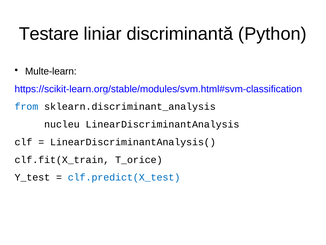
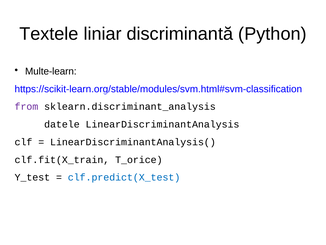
Testare: Testare -> Textele (49, 34)
from colour: blue -> purple (26, 107)
nucleu: nucleu -> datele (62, 124)
